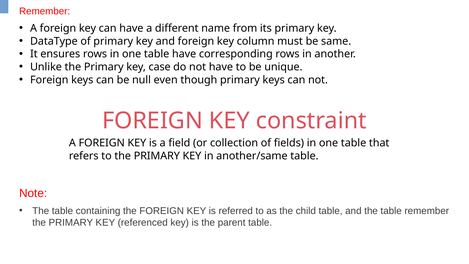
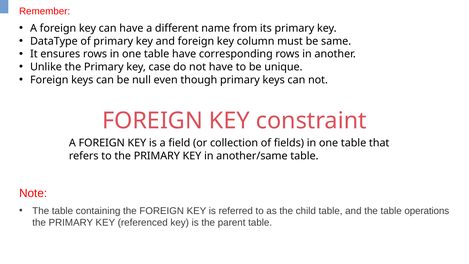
table remember: remember -> operations (427, 211)
